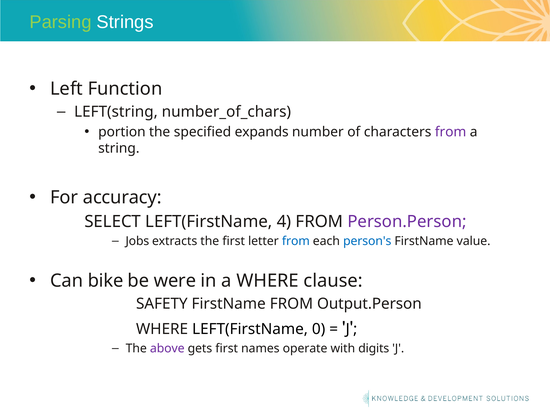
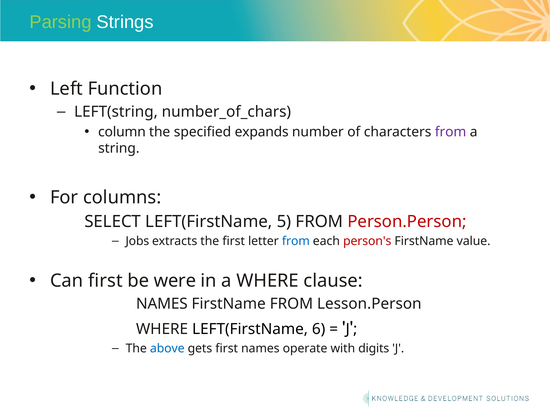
portion: portion -> column (122, 132)
accuracy: accuracy -> columns (122, 197)
4: 4 -> 5 (284, 221)
Person.Person colour: purple -> red (407, 221)
person's colour: blue -> red (367, 241)
Can bike: bike -> first (105, 281)
SAFETY: SAFETY -> NAMES (162, 304)
Output.Person: Output.Person -> Lesson.Person (369, 304)
0: 0 -> 6 (319, 329)
above colour: purple -> blue (167, 348)
